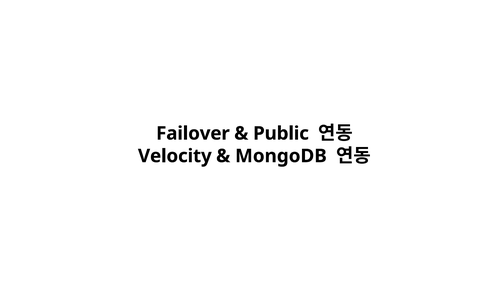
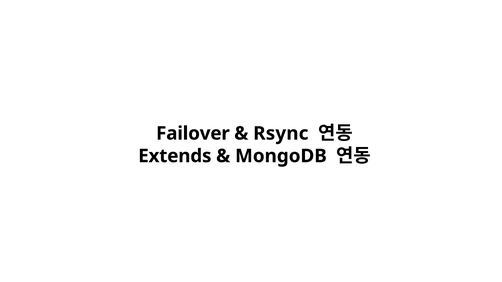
Public: Public -> Rsync (281, 134)
Velocity: Velocity -> Extends (175, 156)
